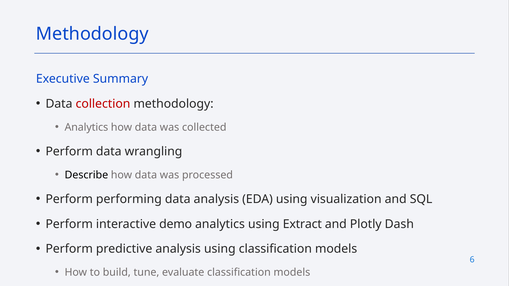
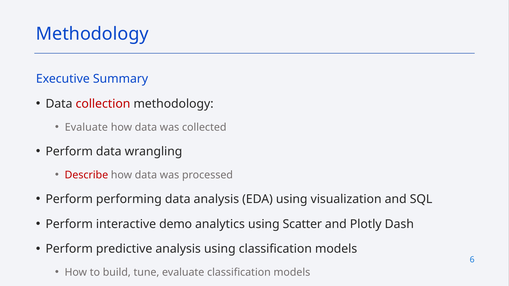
Analytics: Analytics -> Evaluate (86, 127)
Describe colour: black -> red (86, 175)
Extract: Extract -> Scatter (302, 224)
